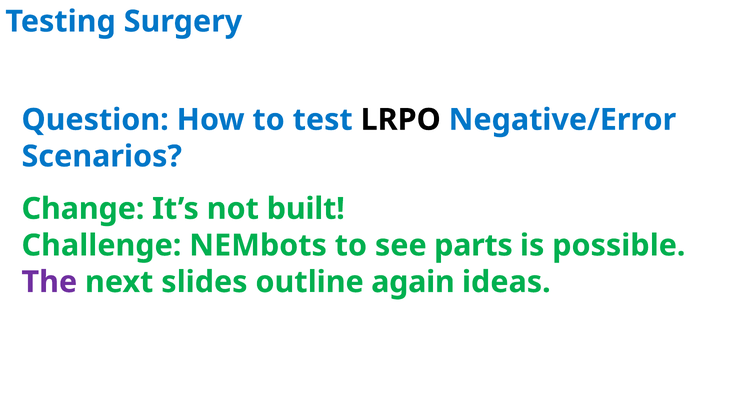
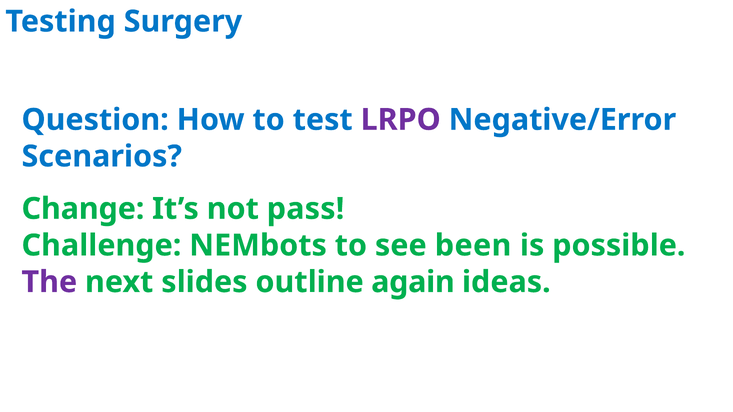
LRPO colour: black -> purple (401, 120)
built: built -> pass (306, 209)
parts: parts -> been (473, 246)
